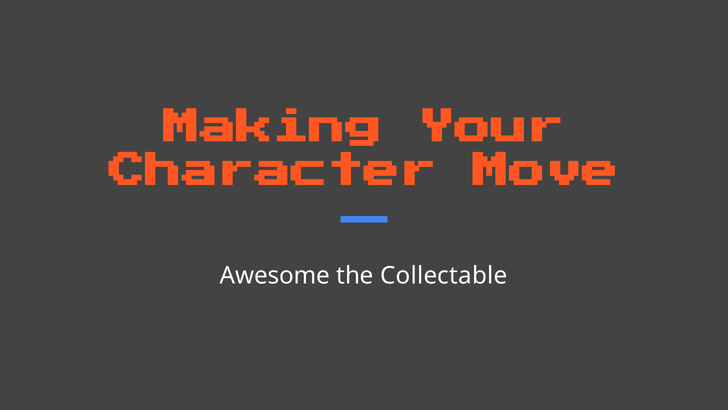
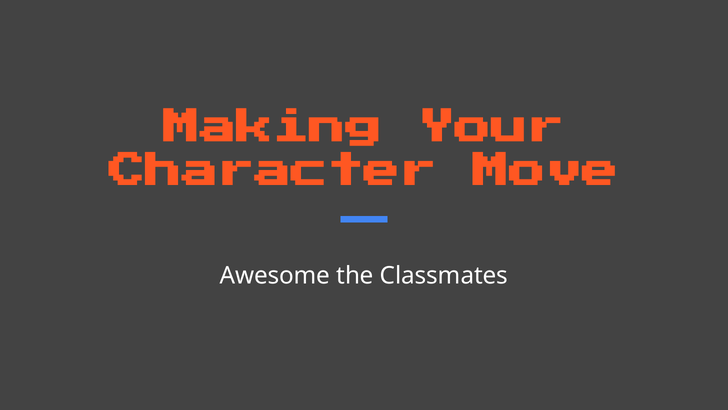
Collectable: Collectable -> Classmates (444, 276)
